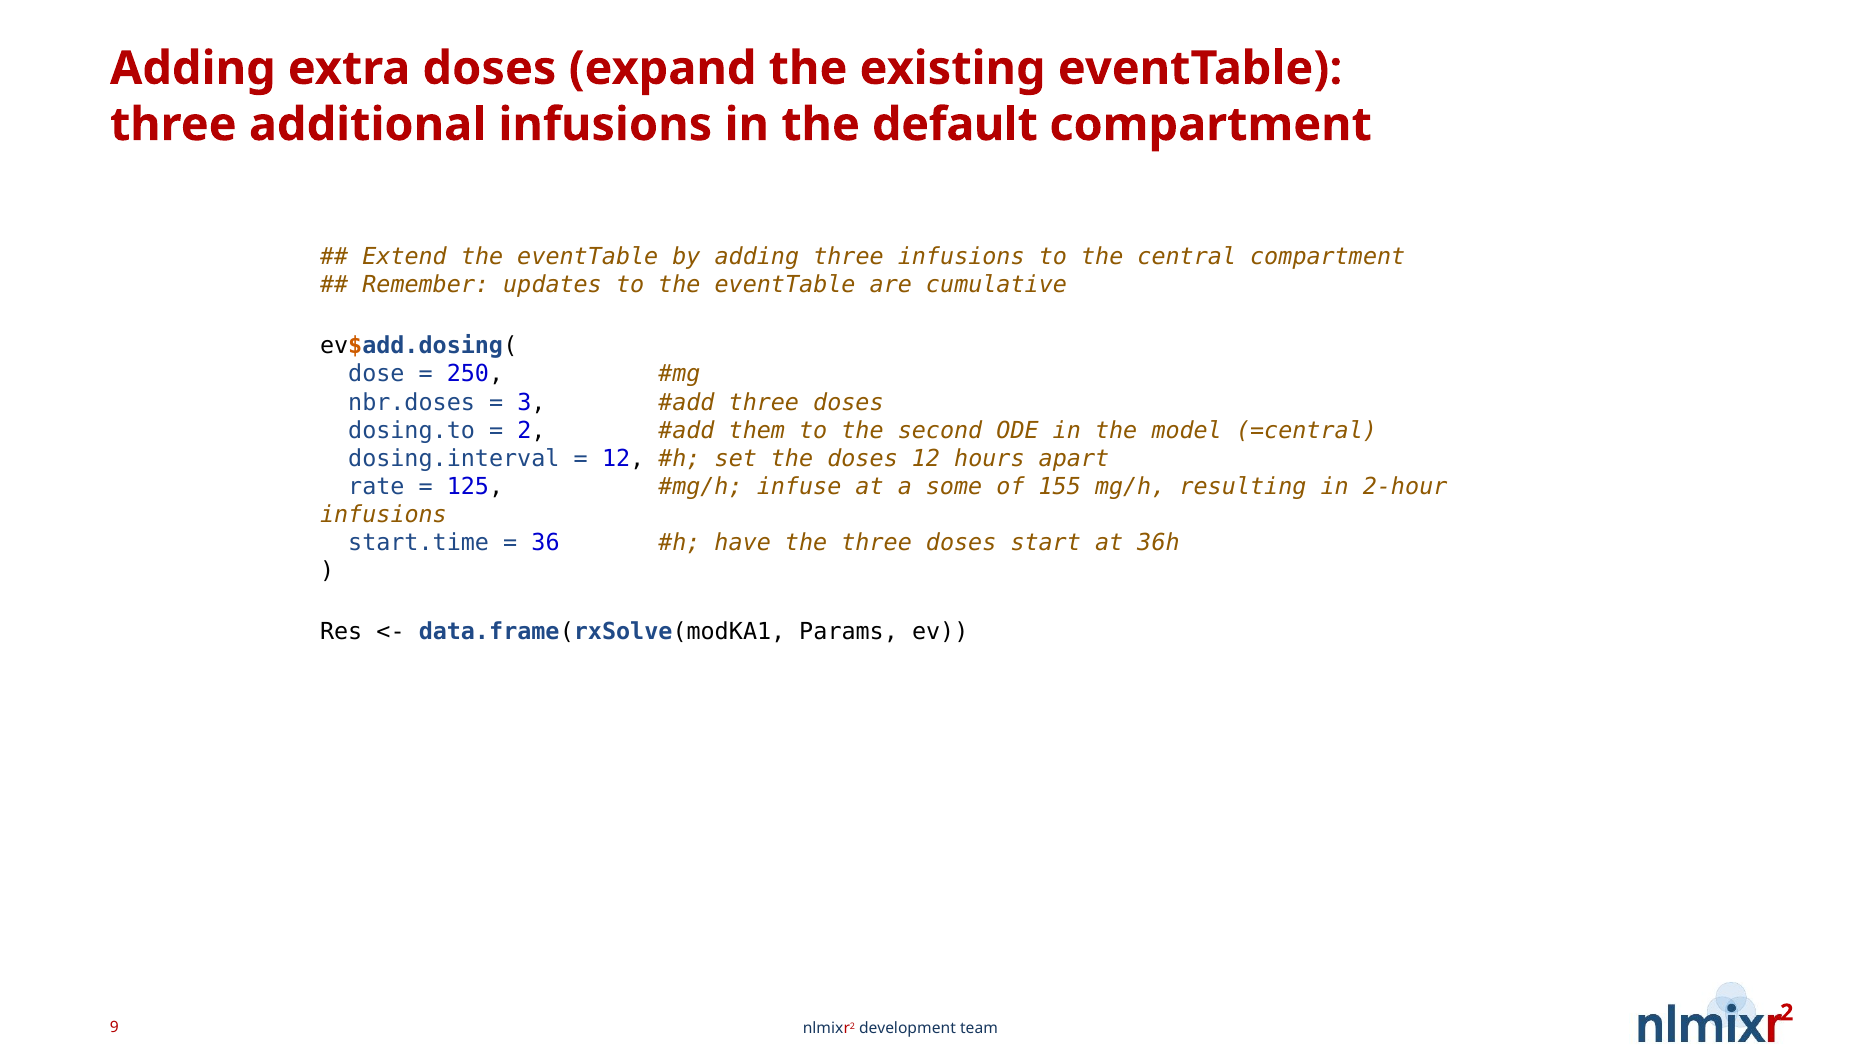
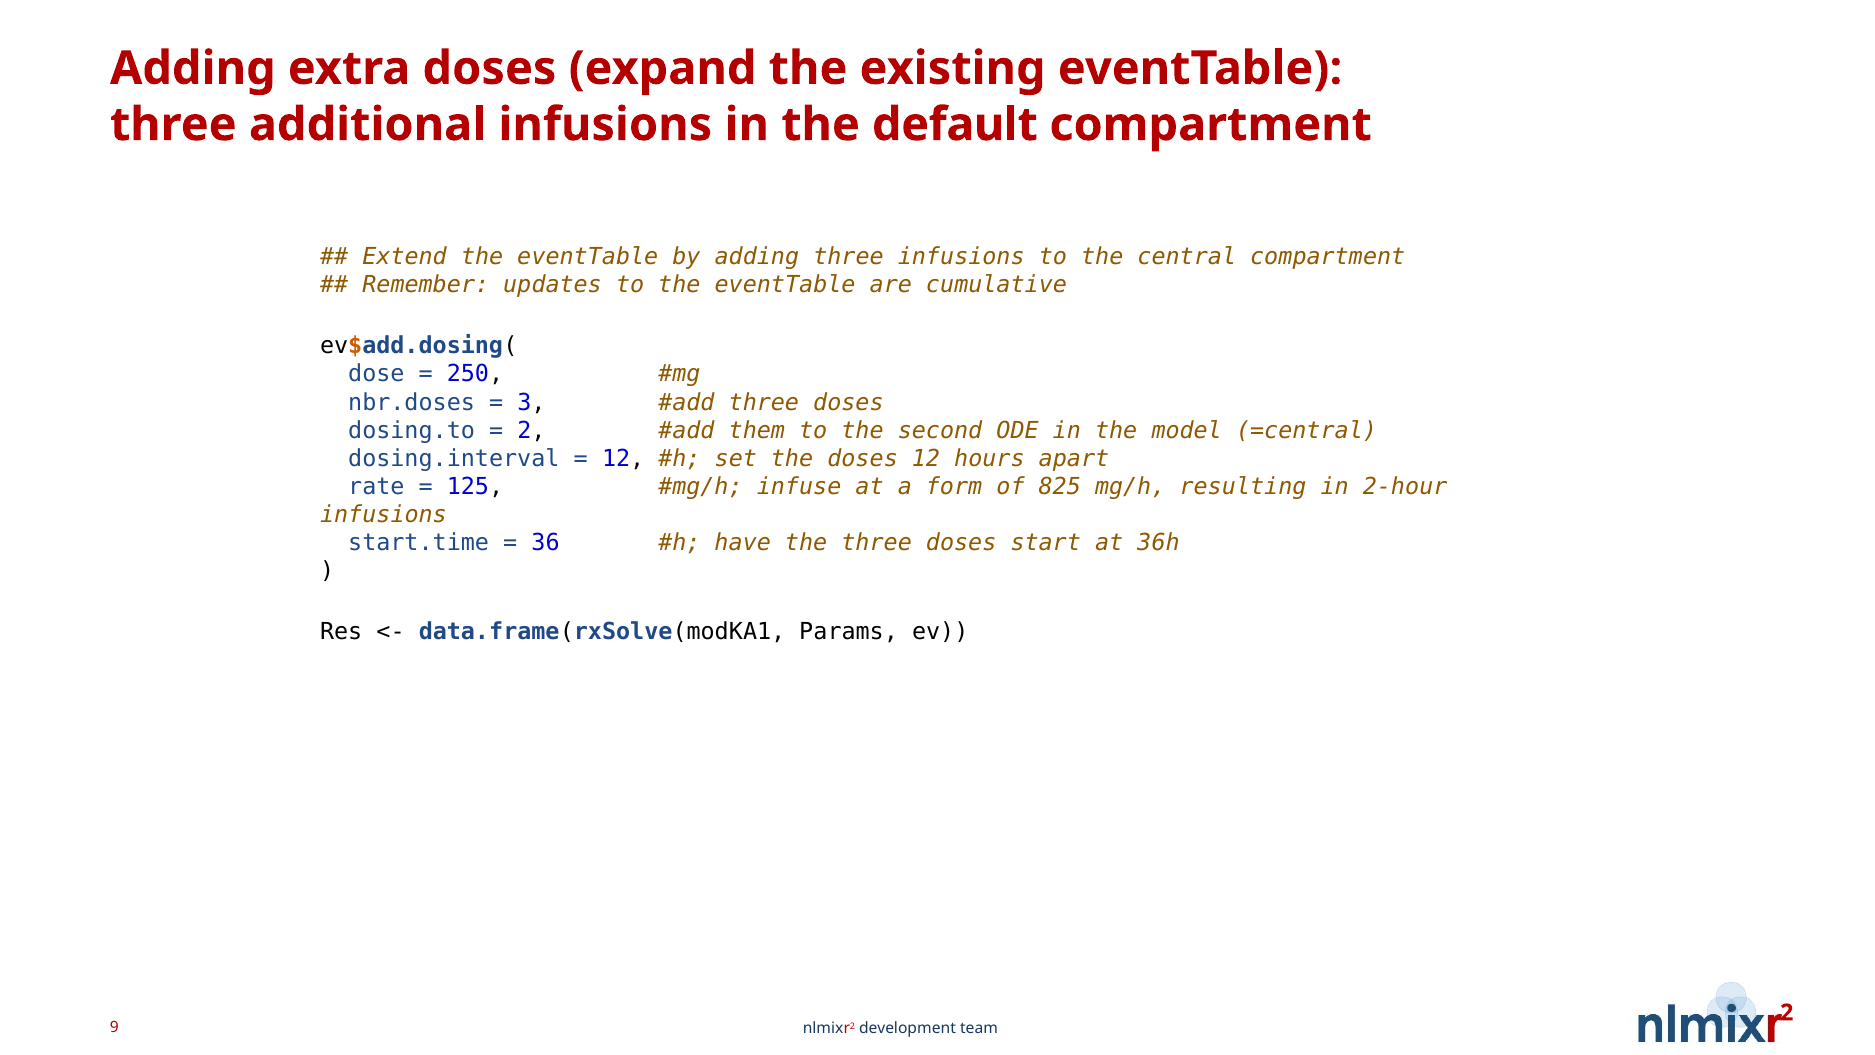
some: some -> form (954, 487)
155: 155 -> 825 (1060, 487)
